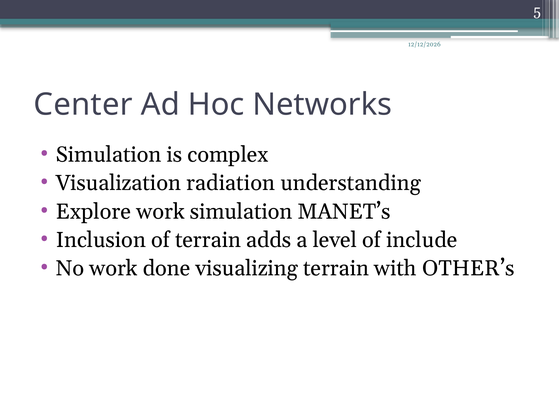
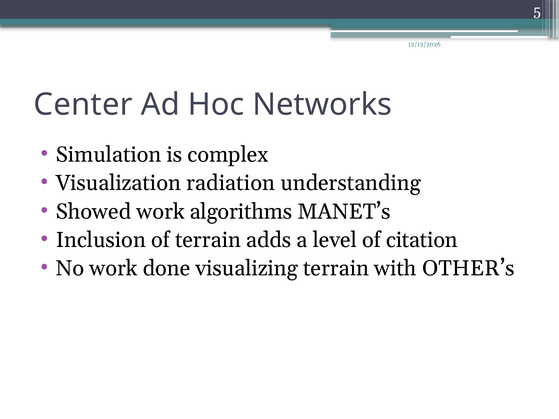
Explore: Explore -> Showed (94, 212)
work simulation: simulation -> algorithms (241, 212)
include: include -> citation (422, 240)
